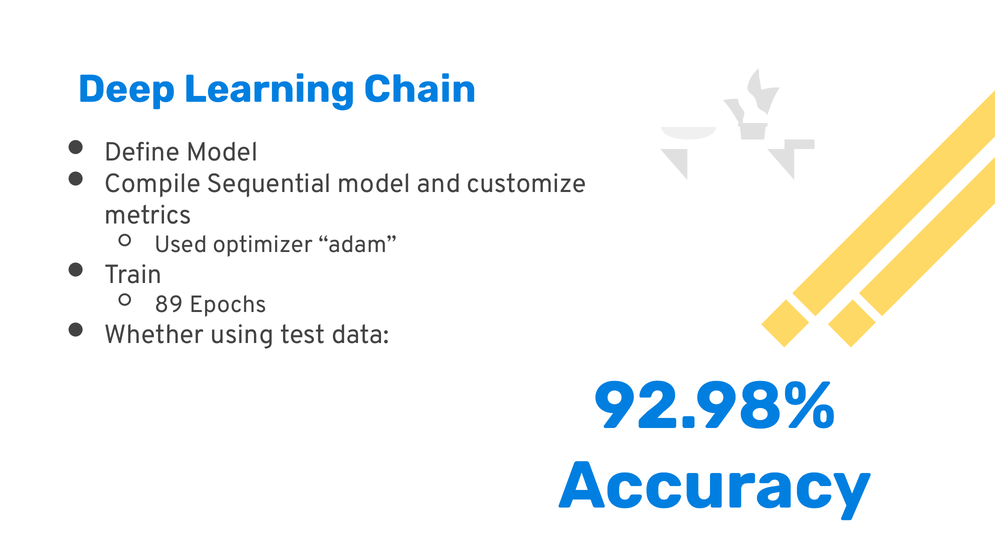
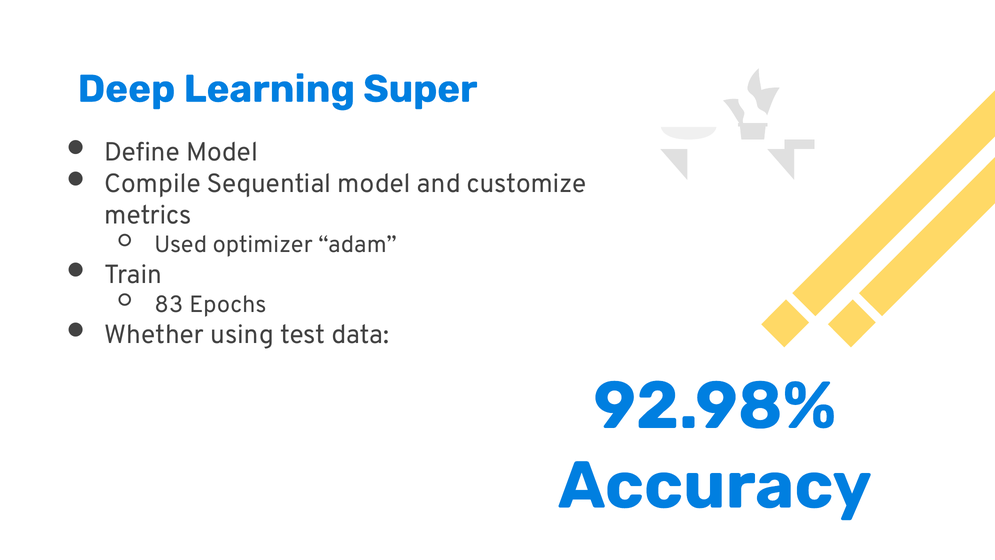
Chain: Chain -> Super (420, 89)
89: 89 -> 83 (169, 304)
